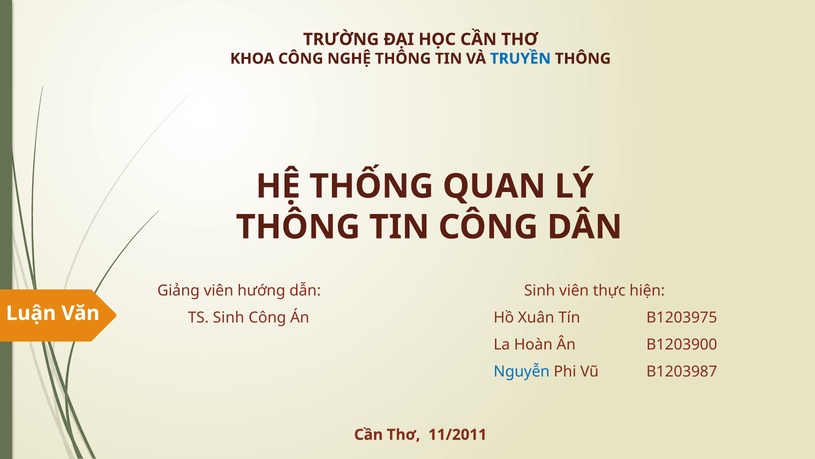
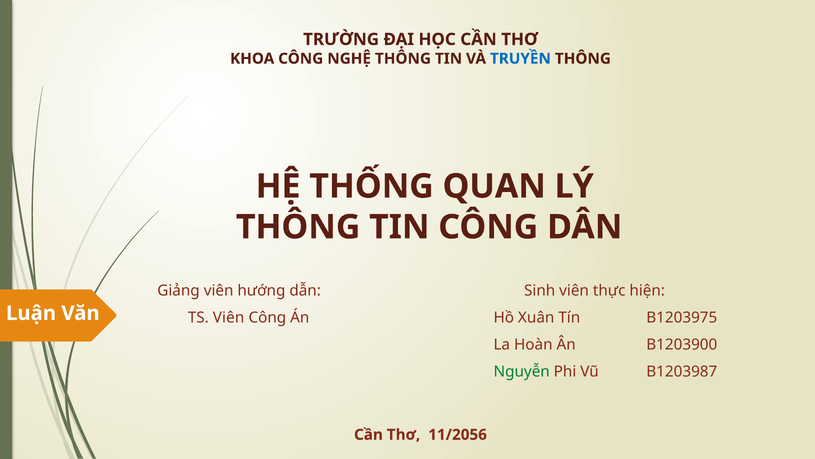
TS Sinh: Sinh -> Viên (229, 317)
Nguyễn colour: blue -> green (522, 371)
11/2011: 11/2011 -> 11/2056 (458, 434)
